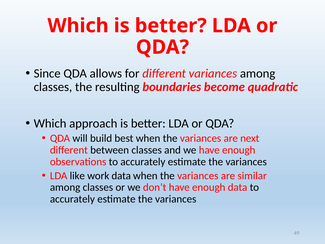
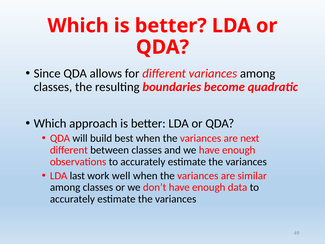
like: like -> last (77, 176)
work data: data -> well (121, 176)
